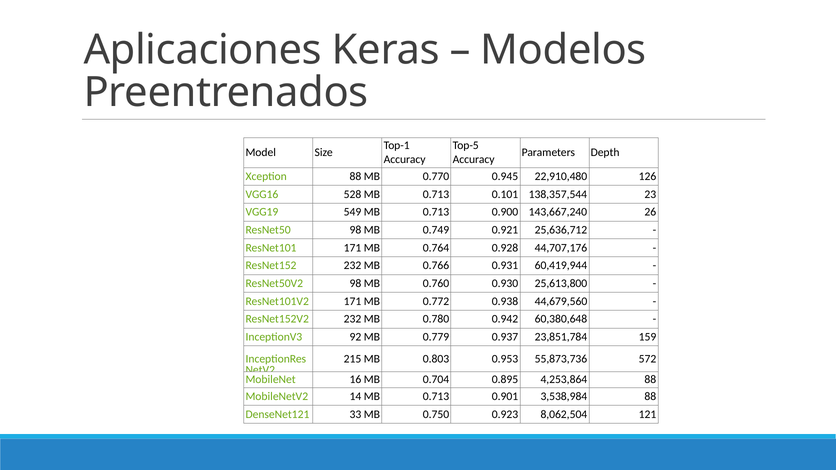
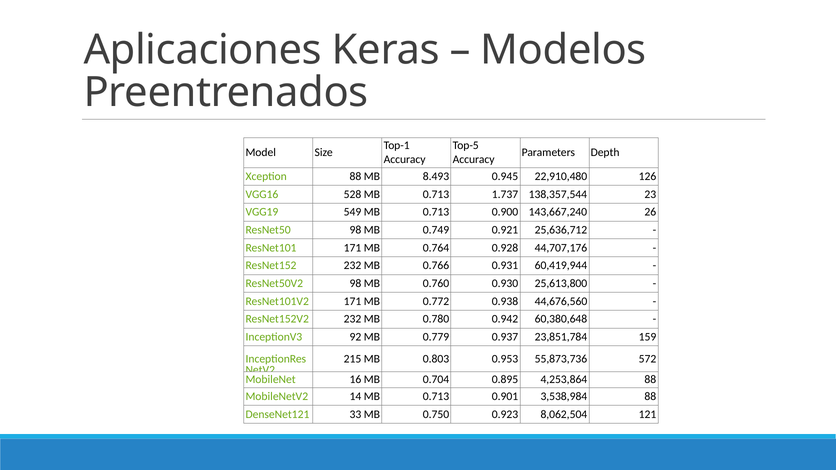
0.770: 0.770 -> 8.493 (436, 177)
0.101: 0.101 -> 1.737 (505, 194)
44,679,560: 44,679,560 -> 44,676,560 (561, 301)
